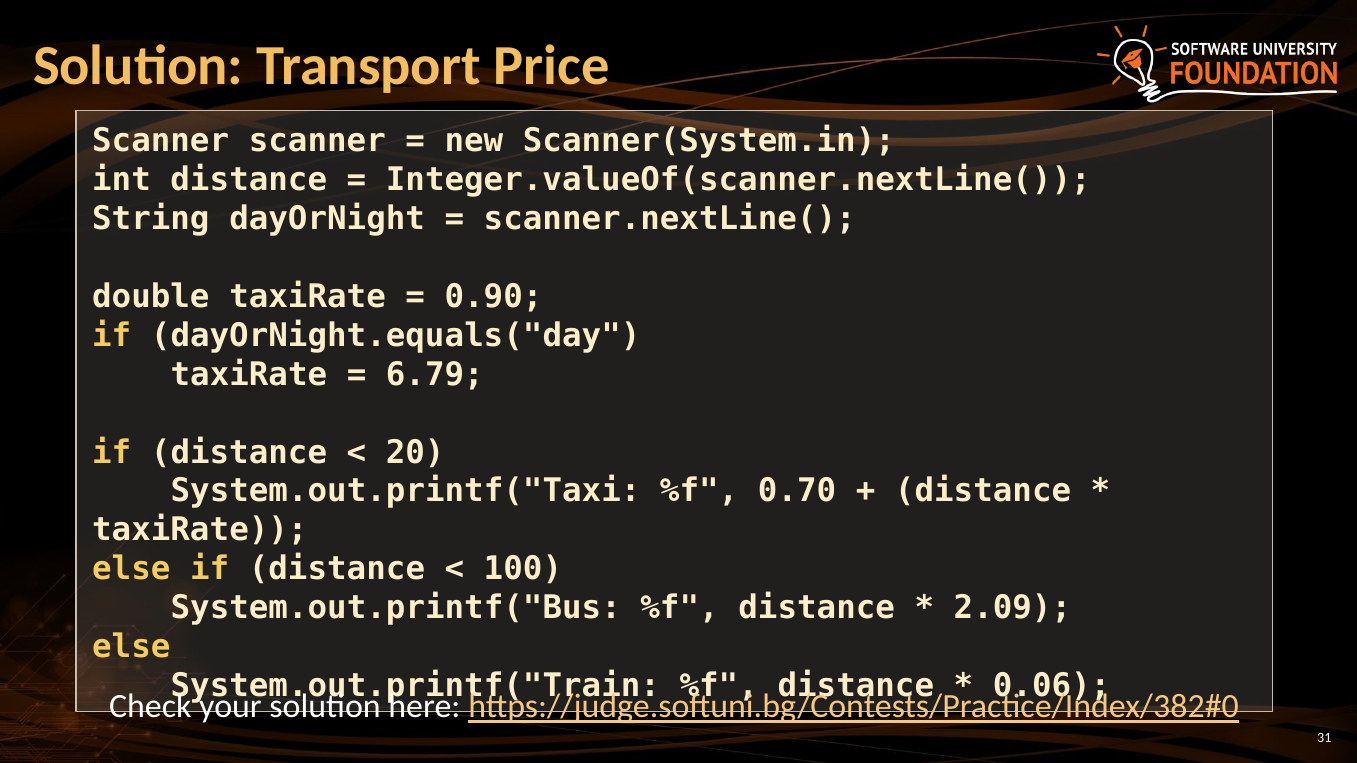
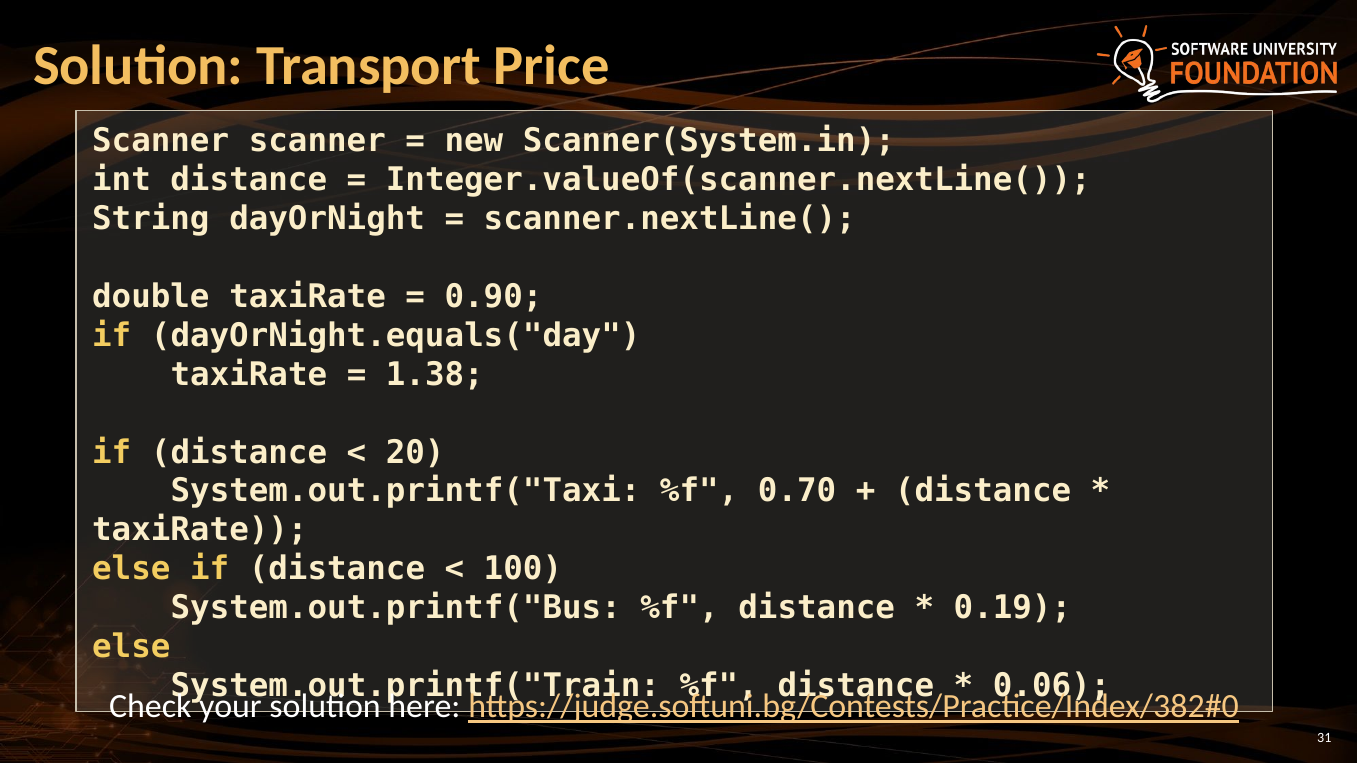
6.79: 6.79 -> 1.38 (435, 375)
2.09: 2.09 -> 0.19 (1012, 609)
